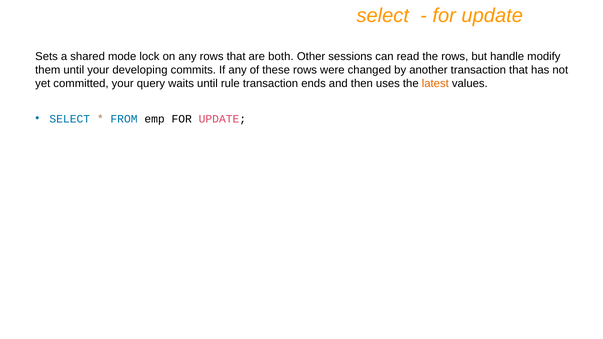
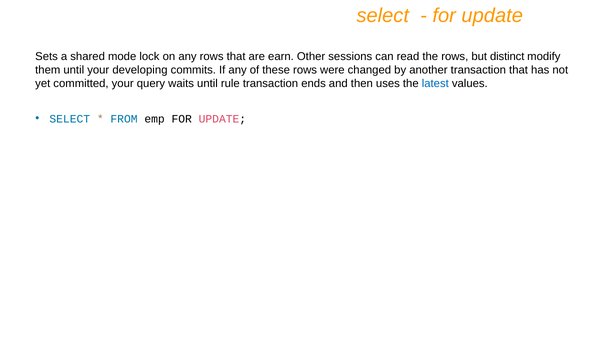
both: both -> earn (281, 56)
handle: handle -> distinct (507, 56)
latest colour: orange -> blue (435, 83)
